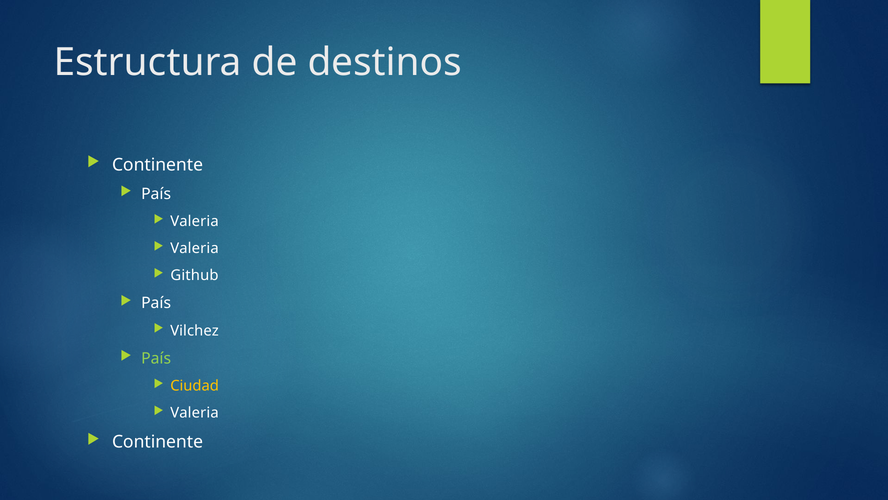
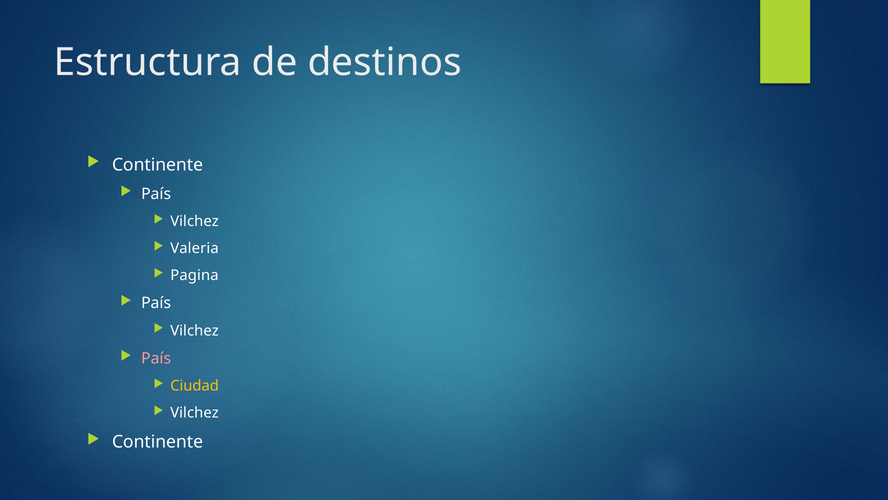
Valeria: Valeria -> Vilchez (195, 221)
Github: Github -> Pagina (194, 275)
País colour: light green -> pink (156, 358)
Valeria: Valeria -> Vilchez (195, 413)
